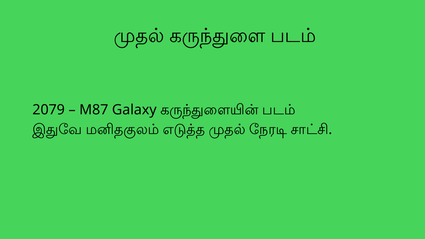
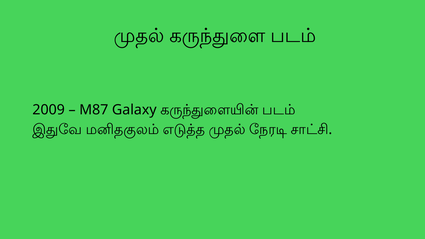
2079: 2079 -> 2009 (49, 110)
